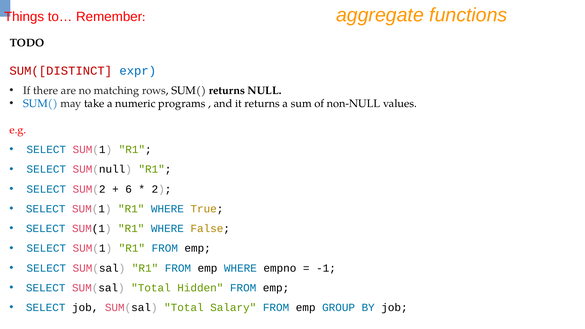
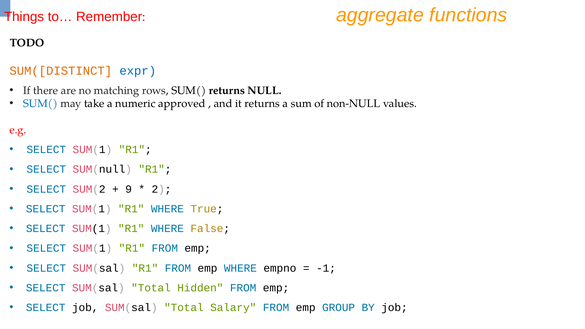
SUM([DISTINCT colour: red -> orange (61, 71)
programs: programs -> approved (182, 104)
6: 6 -> 9 (129, 189)
